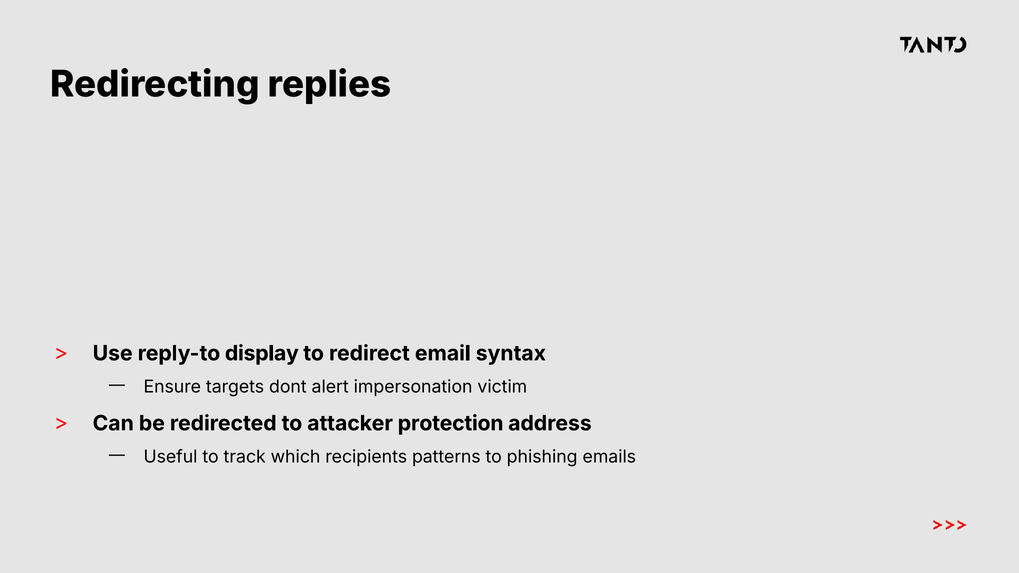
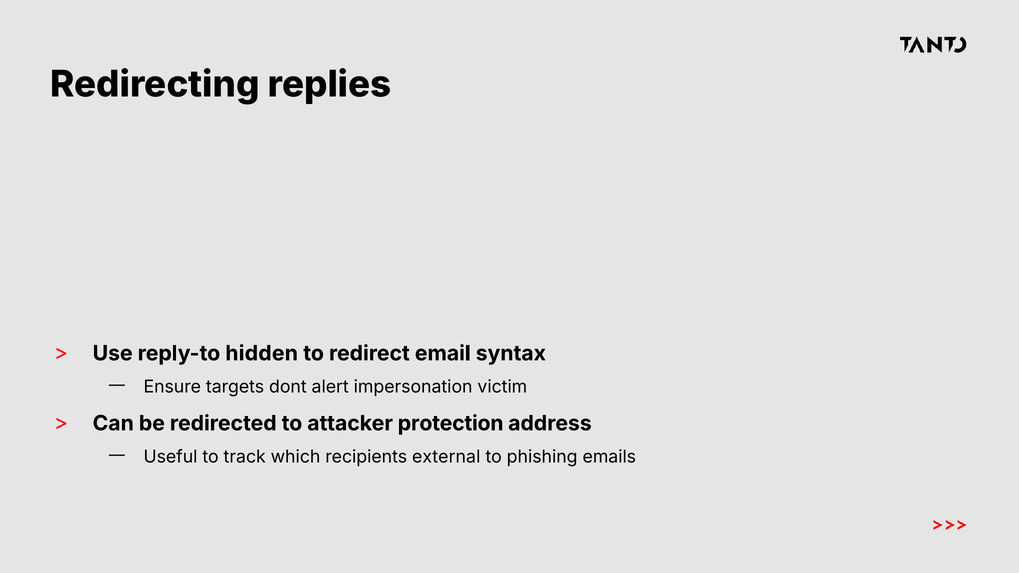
display: display -> hidden (262, 353)
patterns: patterns -> external (446, 457)
